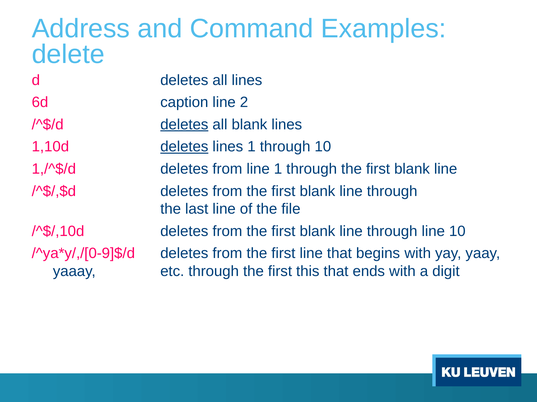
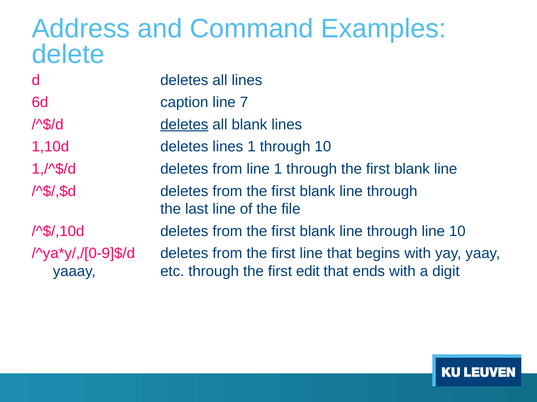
2: 2 -> 7 (244, 103)
deletes underline: present -> none (184, 147)
this: this -> edit (308, 272)
